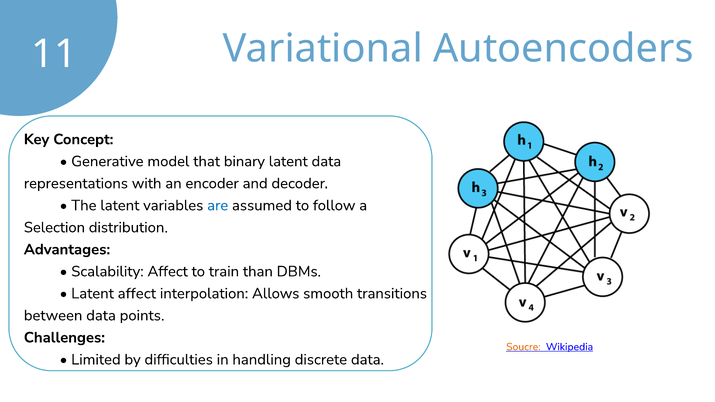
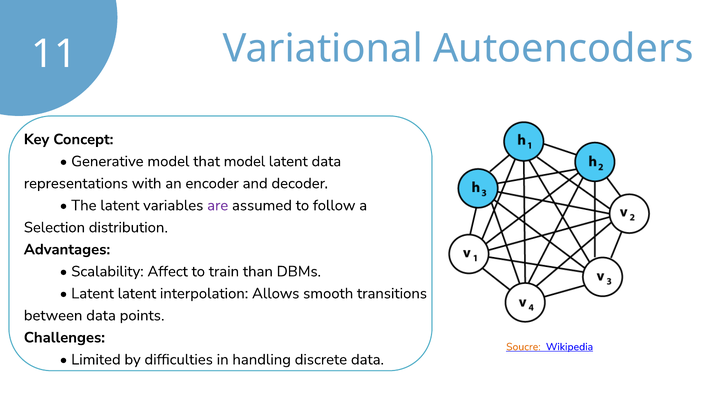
that binary: binary -> model (244, 161)
are colour: blue -> purple (218, 205)
Latent affect: affect -> latent (137, 294)
